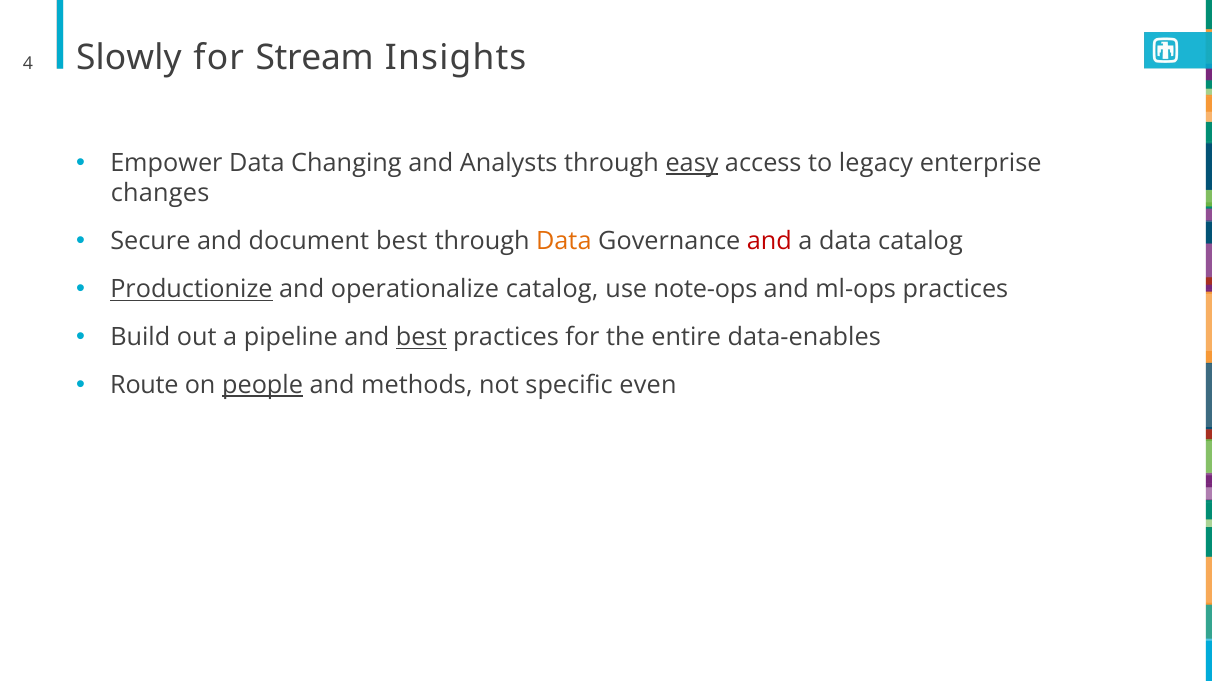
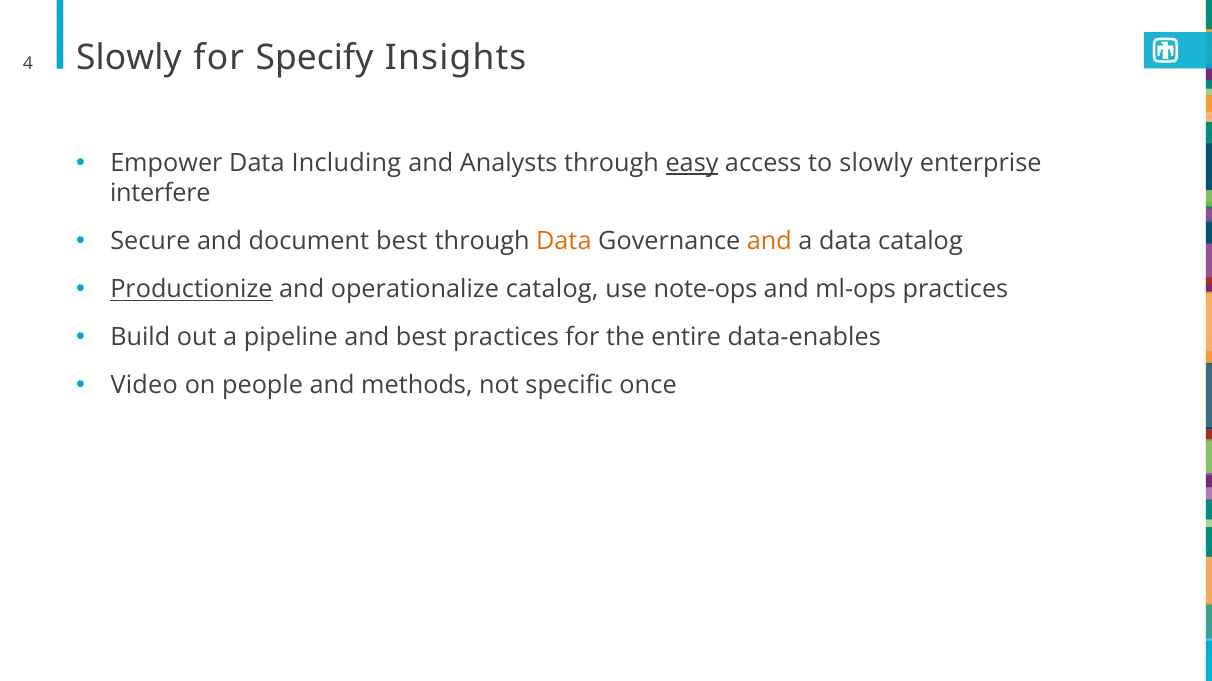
Stream: Stream -> Specify (314, 57)
Changing: Changing -> Including (346, 164)
to legacy: legacy -> slowly (876, 164)
changes: changes -> interfere (160, 194)
and colour: red -> orange (769, 242)
best underline: present -> none (421, 338)
Route: Route -> Video (144, 386)
people underline: present -> none (263, 386)
even: even -> once (648, 386)
